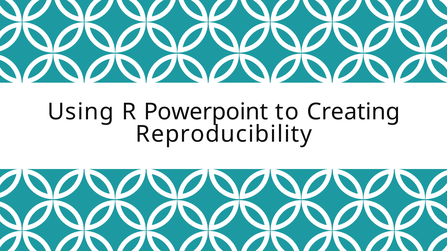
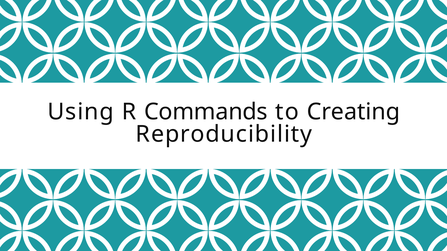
Powerpoint: Powerpoint -> Commands (206, 112)
